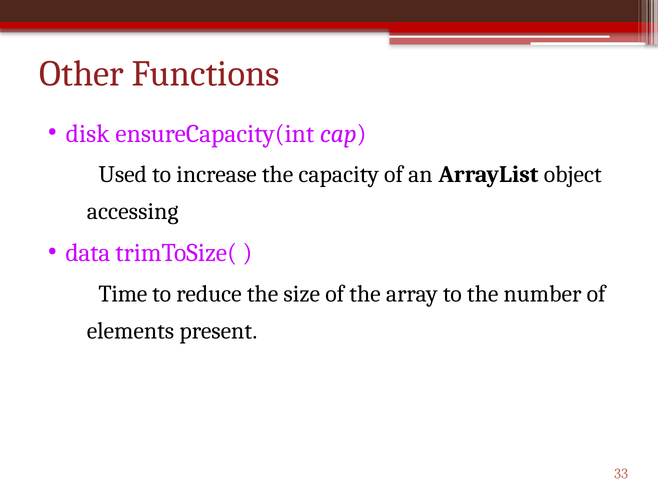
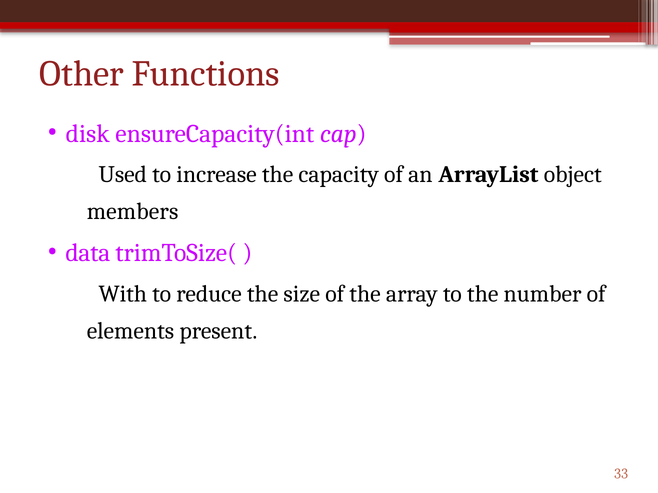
accessing: accessing -> members (133, 212)
Time: Time -> With (123, 294)
